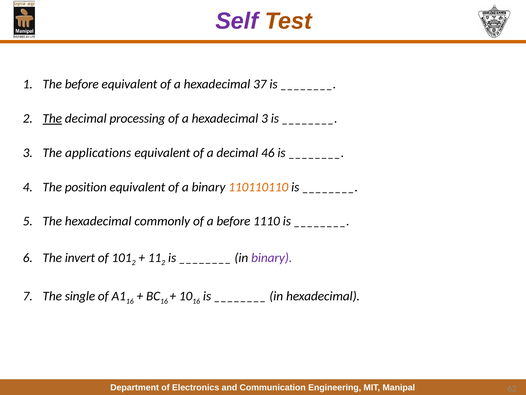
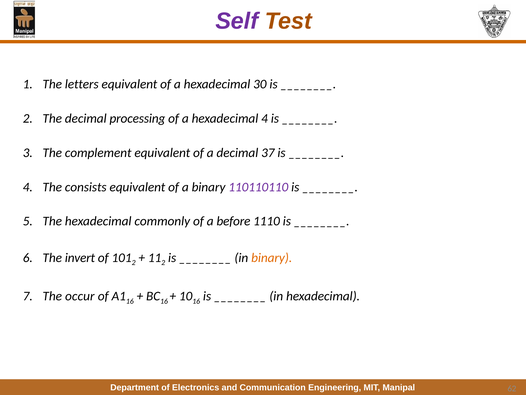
The before: before -> letters (82, 84)
37: 37 -> 30 (260, 84)
The underline: present -> none (52, 118)
hexadecimal 3: 3 -> 4 (265, 118)
applications: applications -> complement (98, 153)
46: 46 -> 37 (268, 153)
position: position -> consists (86, 187)
110110110 colour: orange -> purple (258, 187)
binary colour: purple -> orange (272, 257)
single: single -> occur (80, 296)
